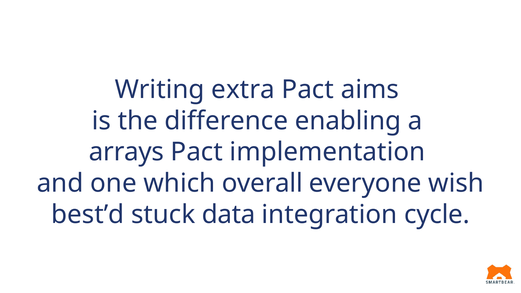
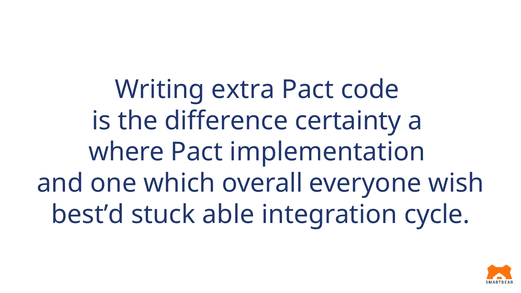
aims: aims -> code (370, 90)
enabling: enabling -> certainty (348, 121)
arrays: arrays -> where (126, 152)
data: data -> able (228, 215)
